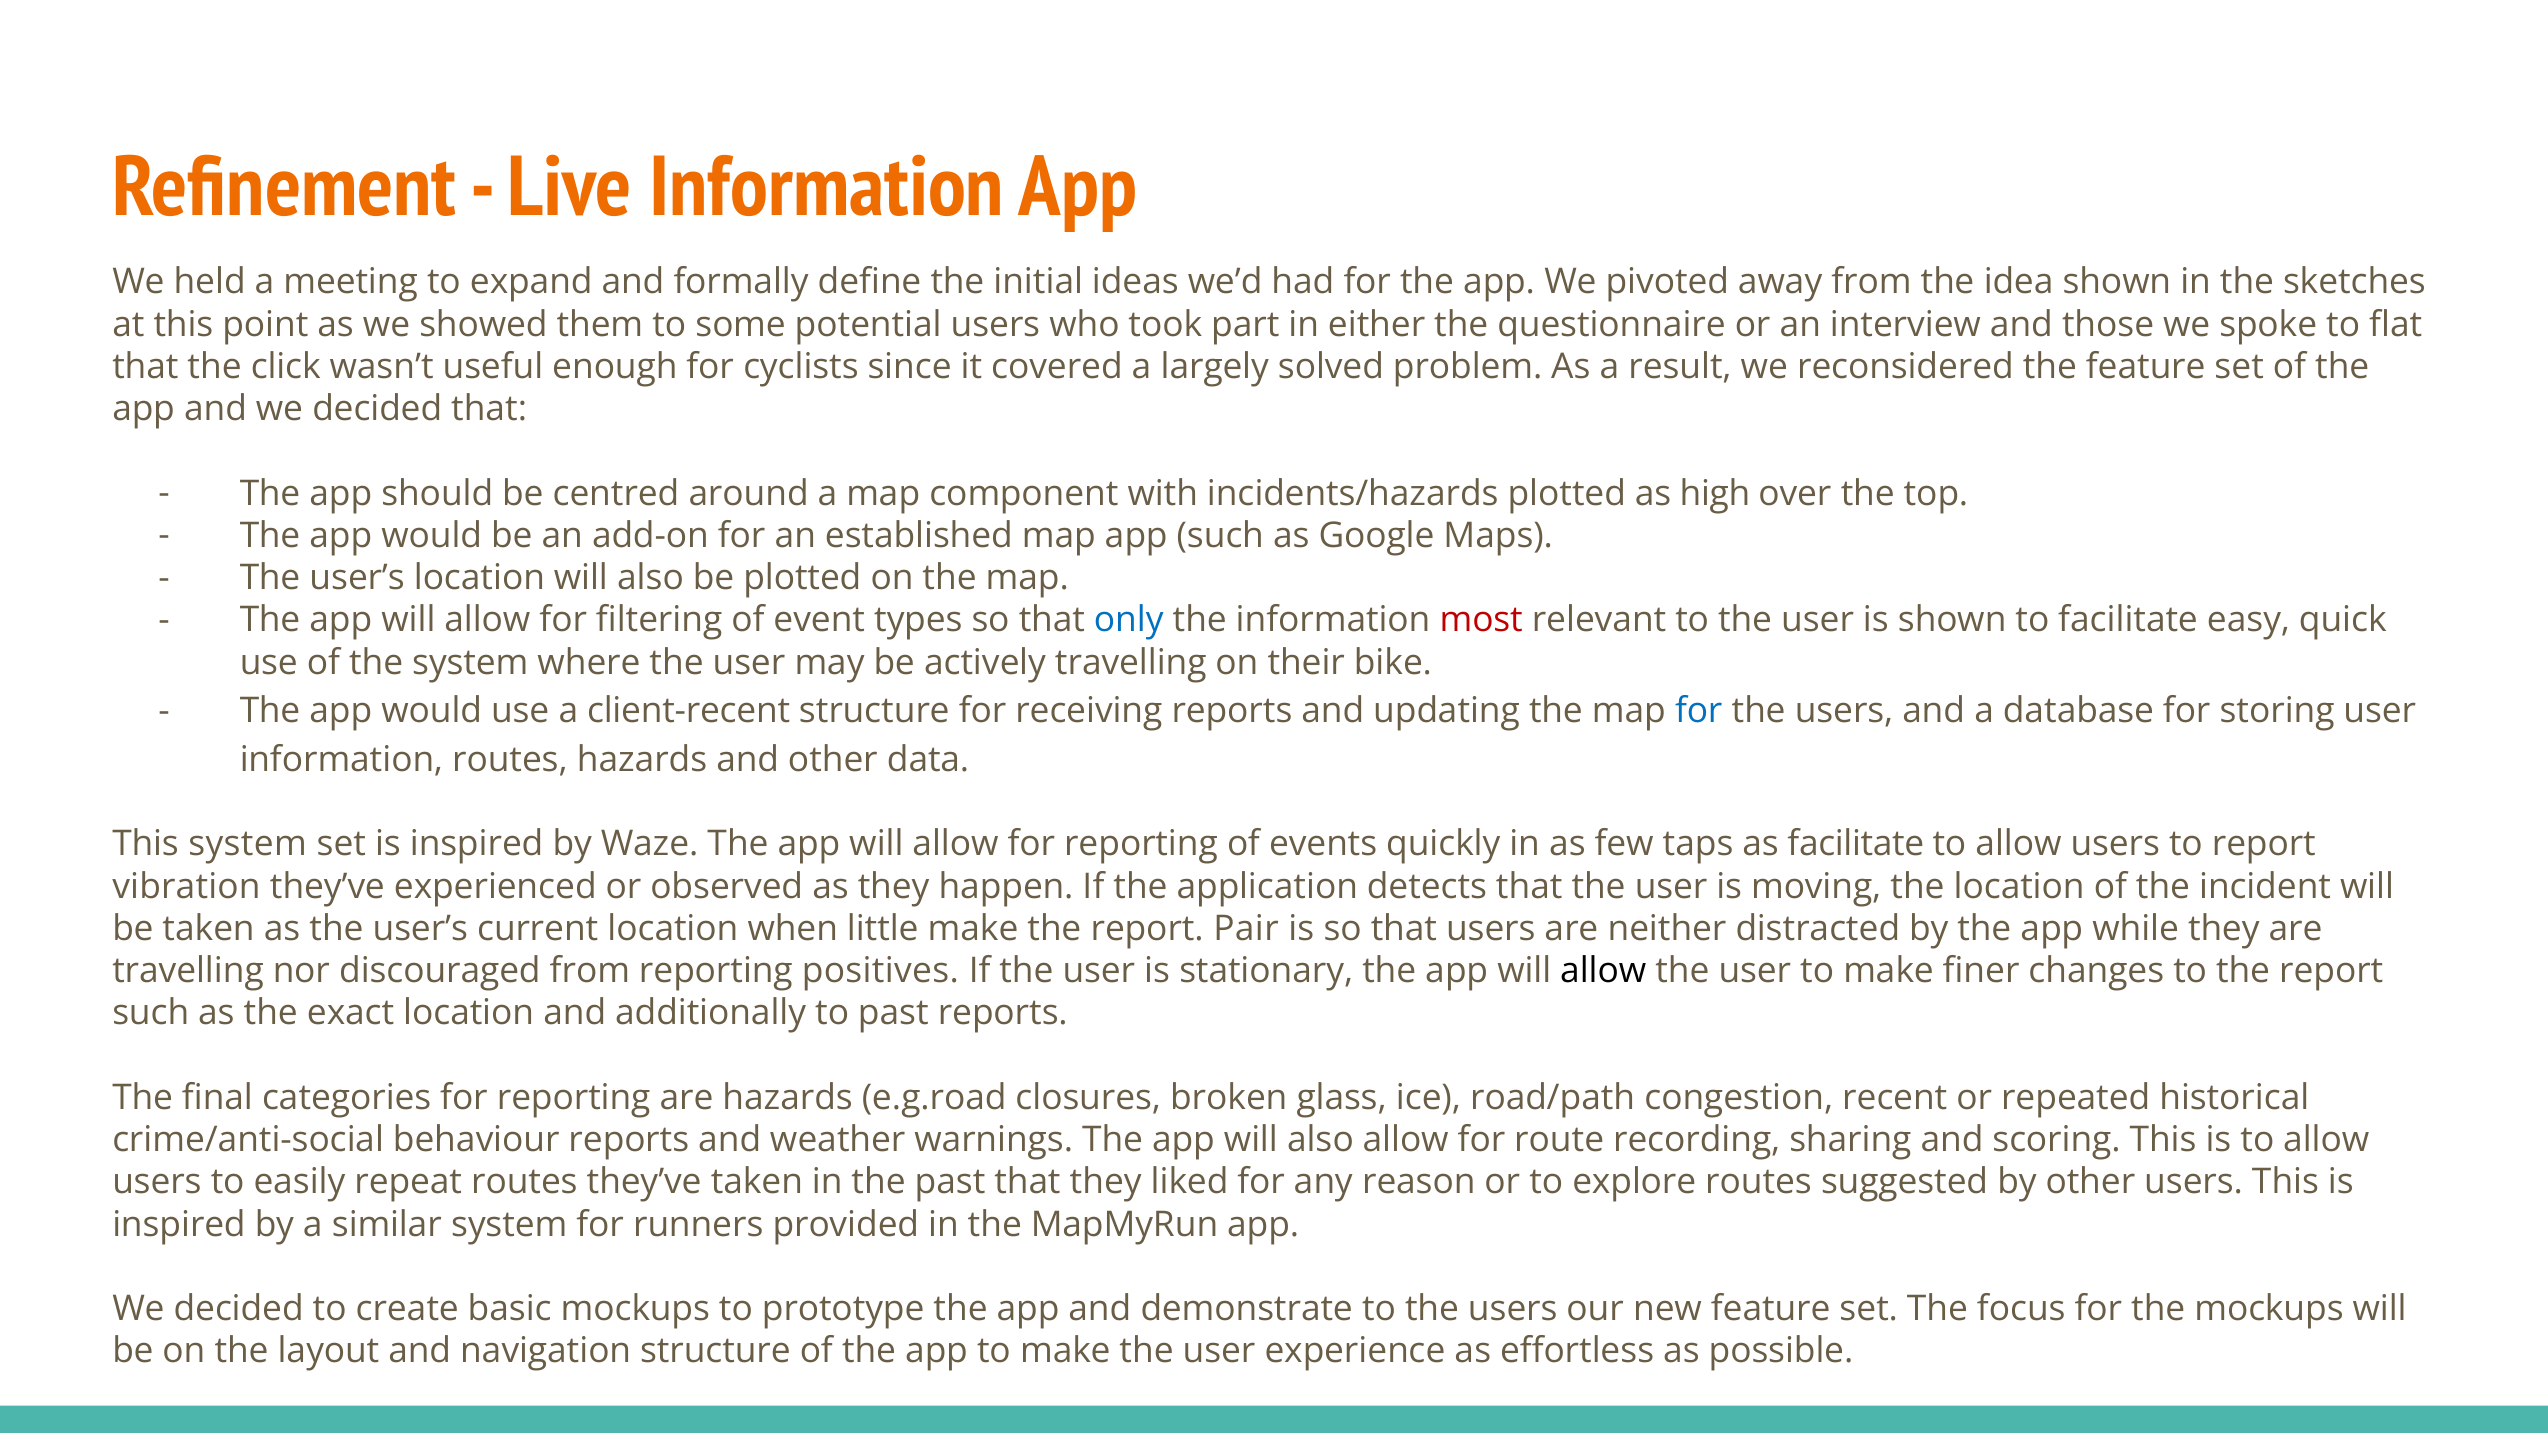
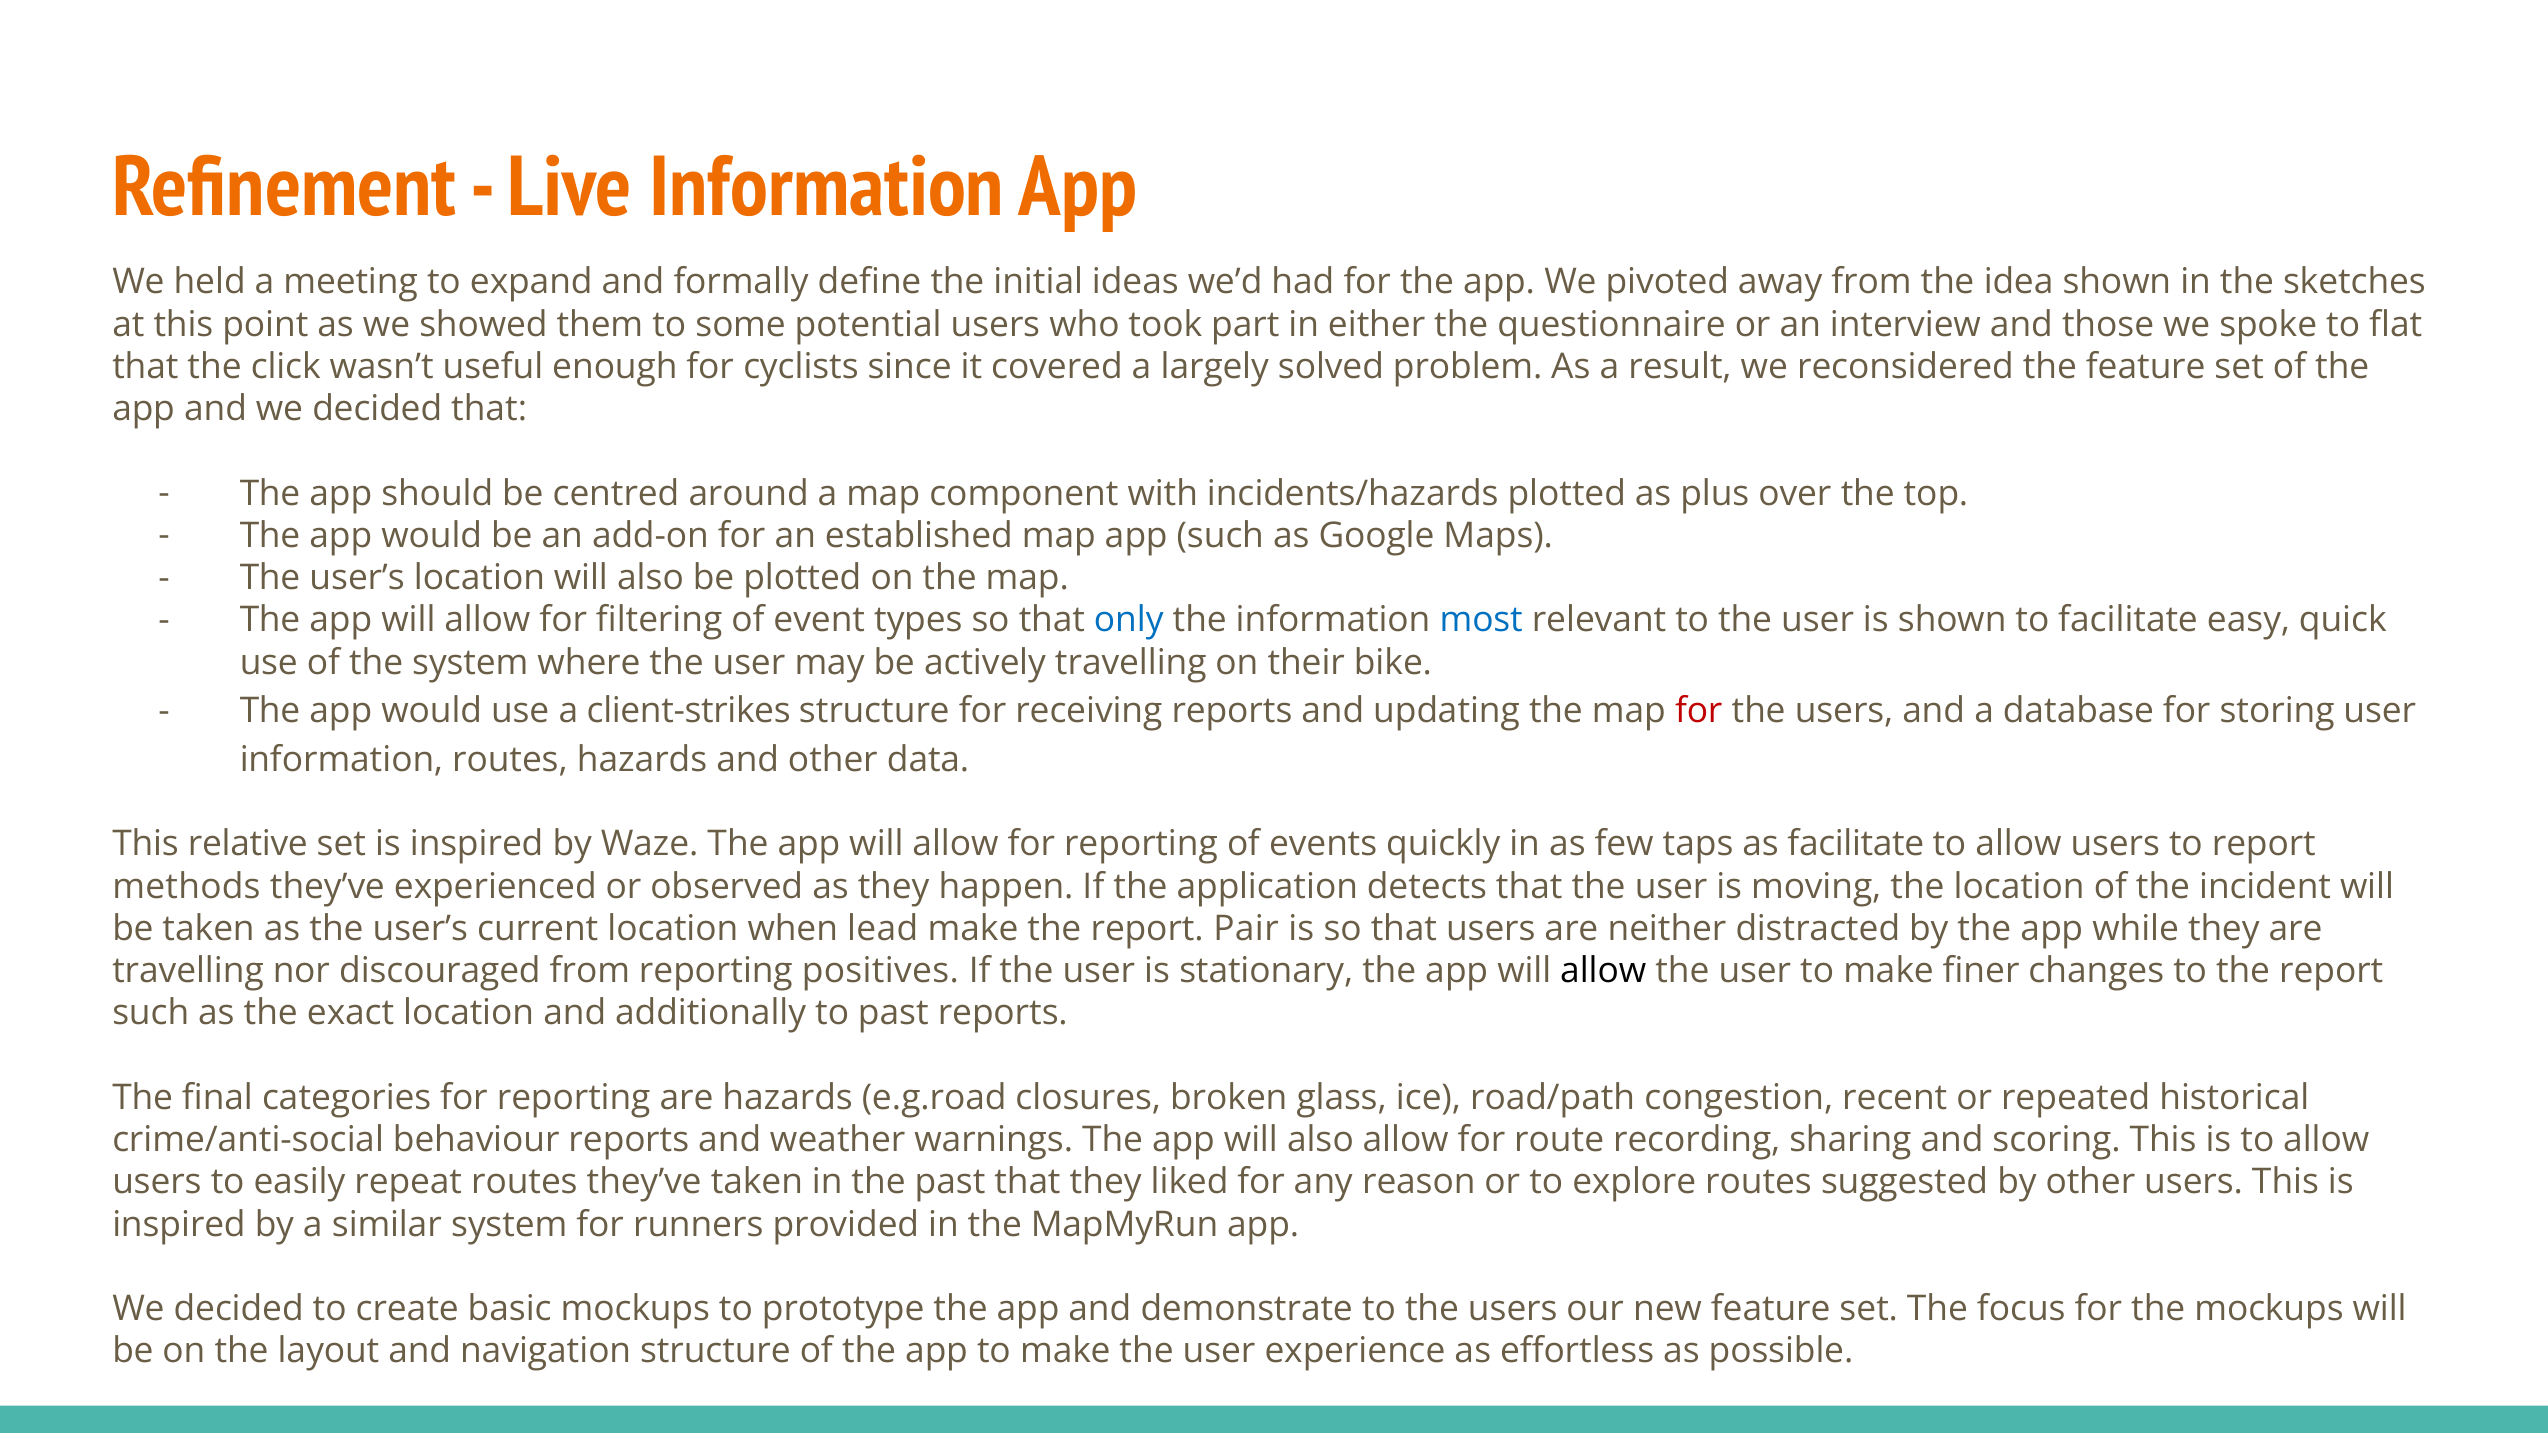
high: high -> plus (1715, 494)
most colour: red -> blue (1481, 620)
client-recent: client-recent -> client-strikes (689, 711)
for colour: blue -> red (1699, 711)
This system: system -> relative (248, 844)
vibration: vibration -> methods (186, 887)
little: little -> lead (883, 929)
